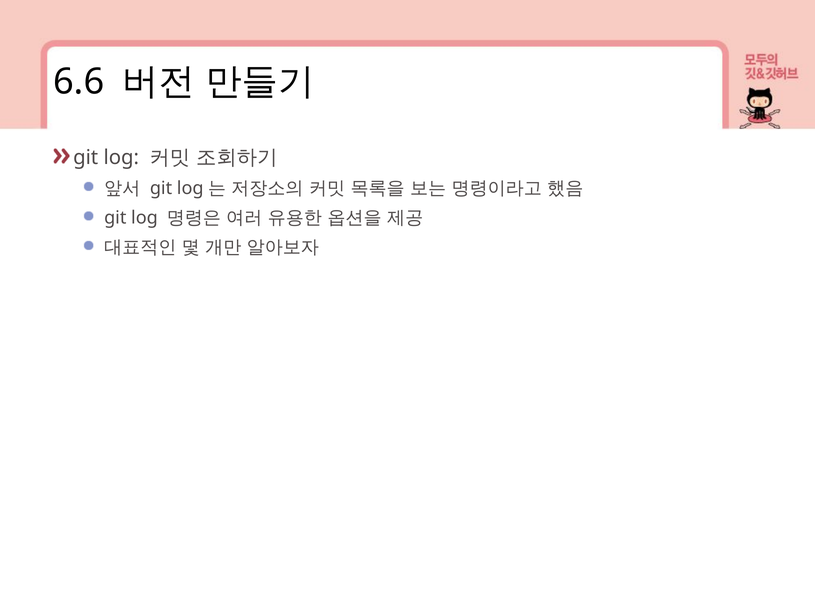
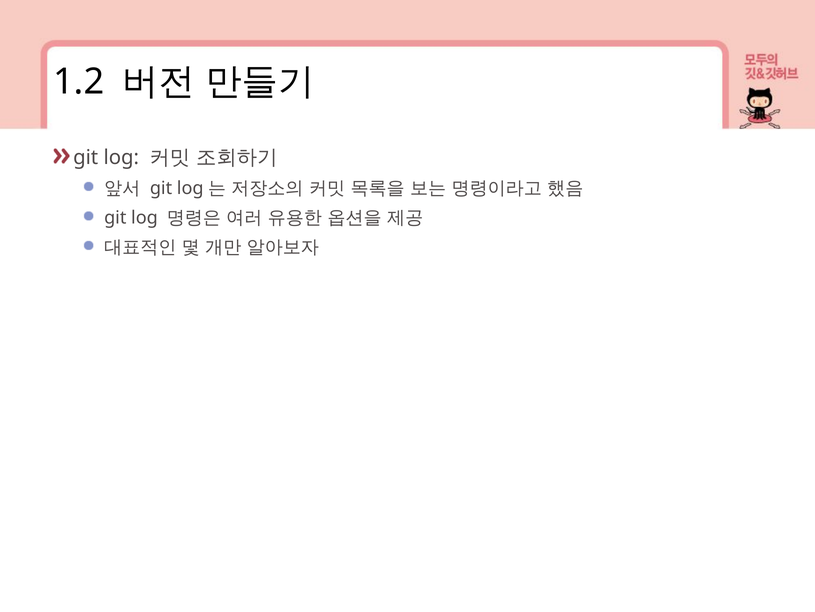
6.6: 6.6 -> 1.2 (79, 82)
